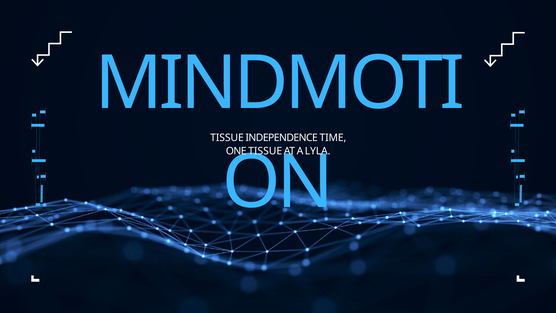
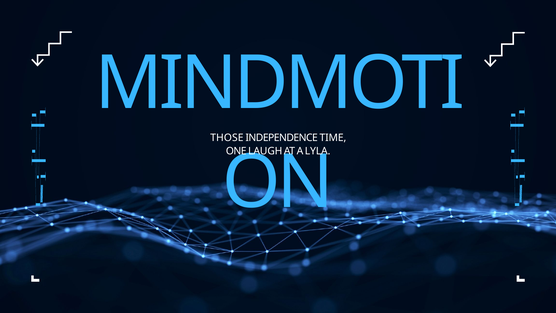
TISSUE: TISSUE -> THOSE (227, 138)
ONE TISSUE: TISSUE -> LAUGH (265, 151)
